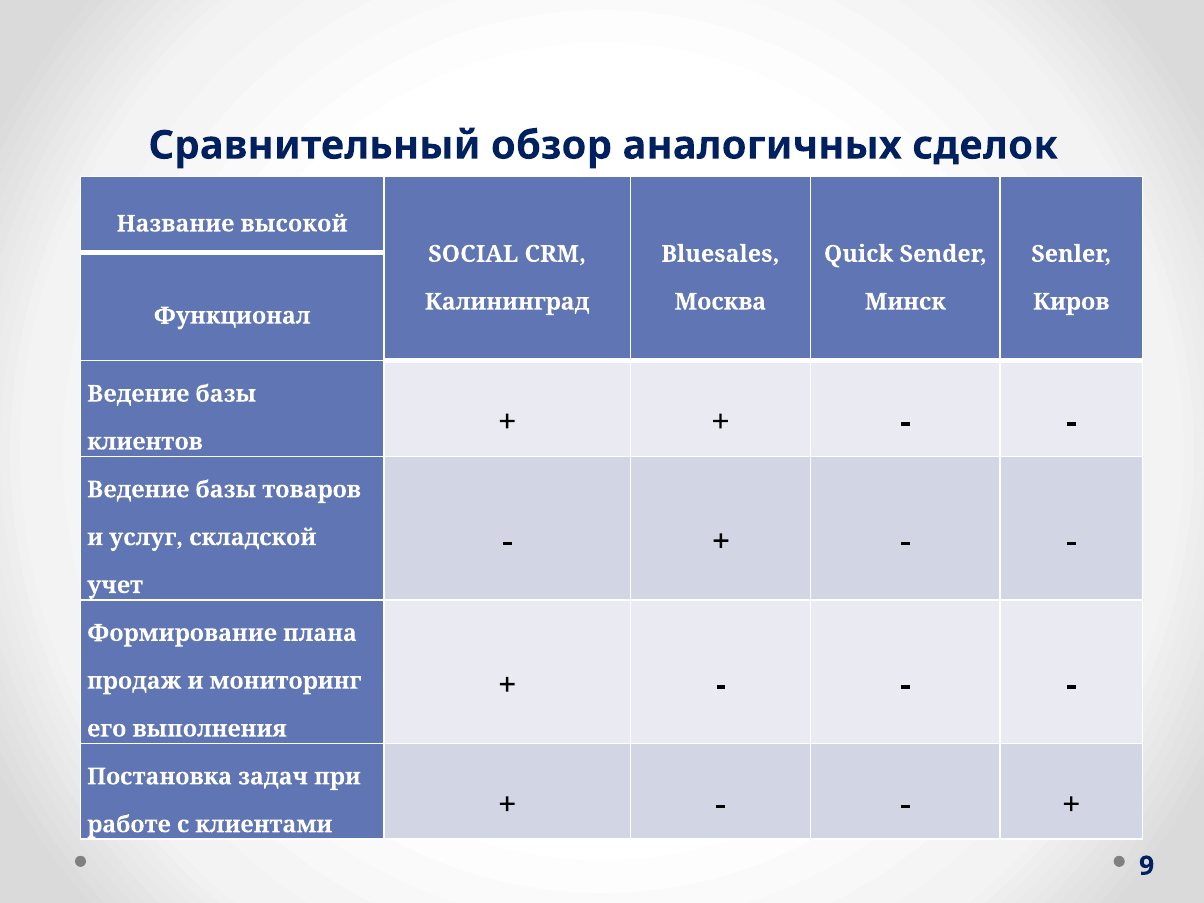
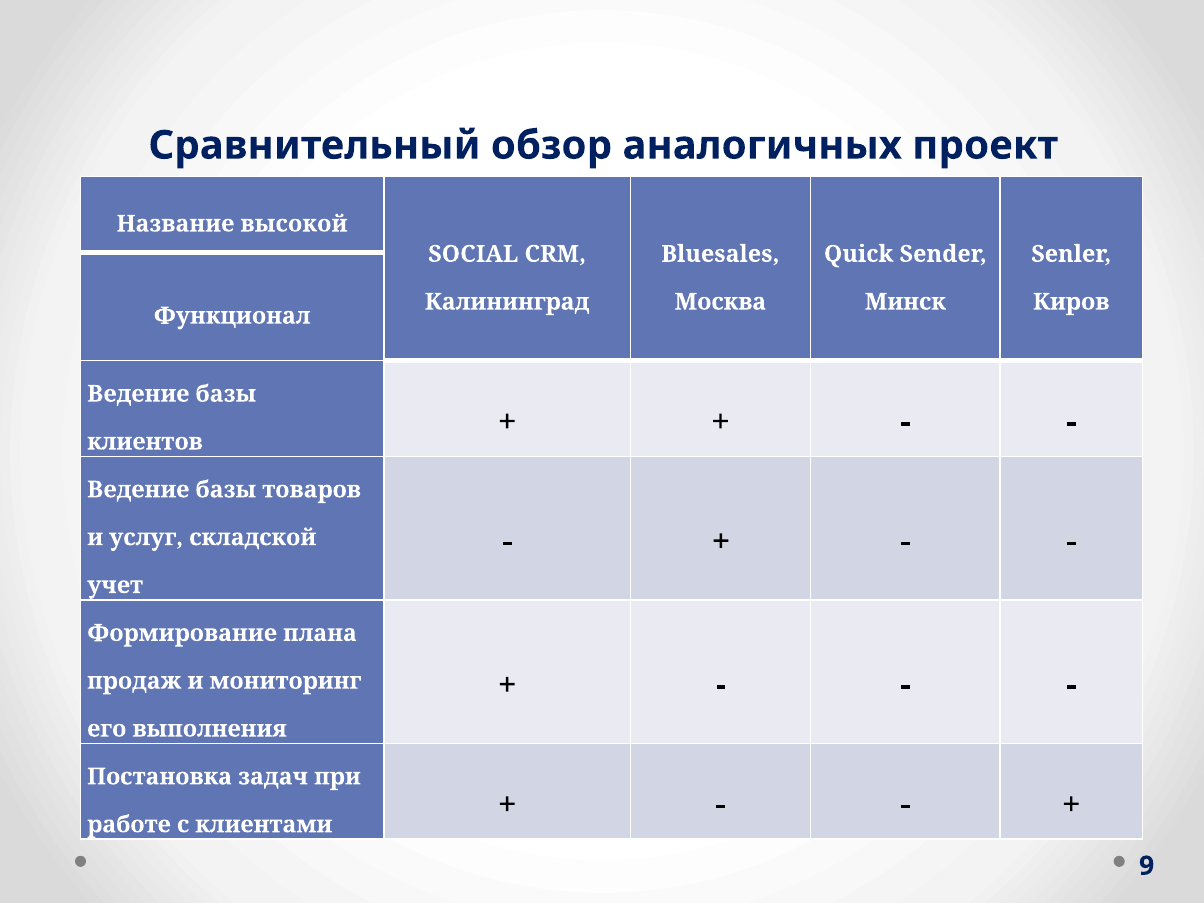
сделок: сделок -> проект (985, 145)
